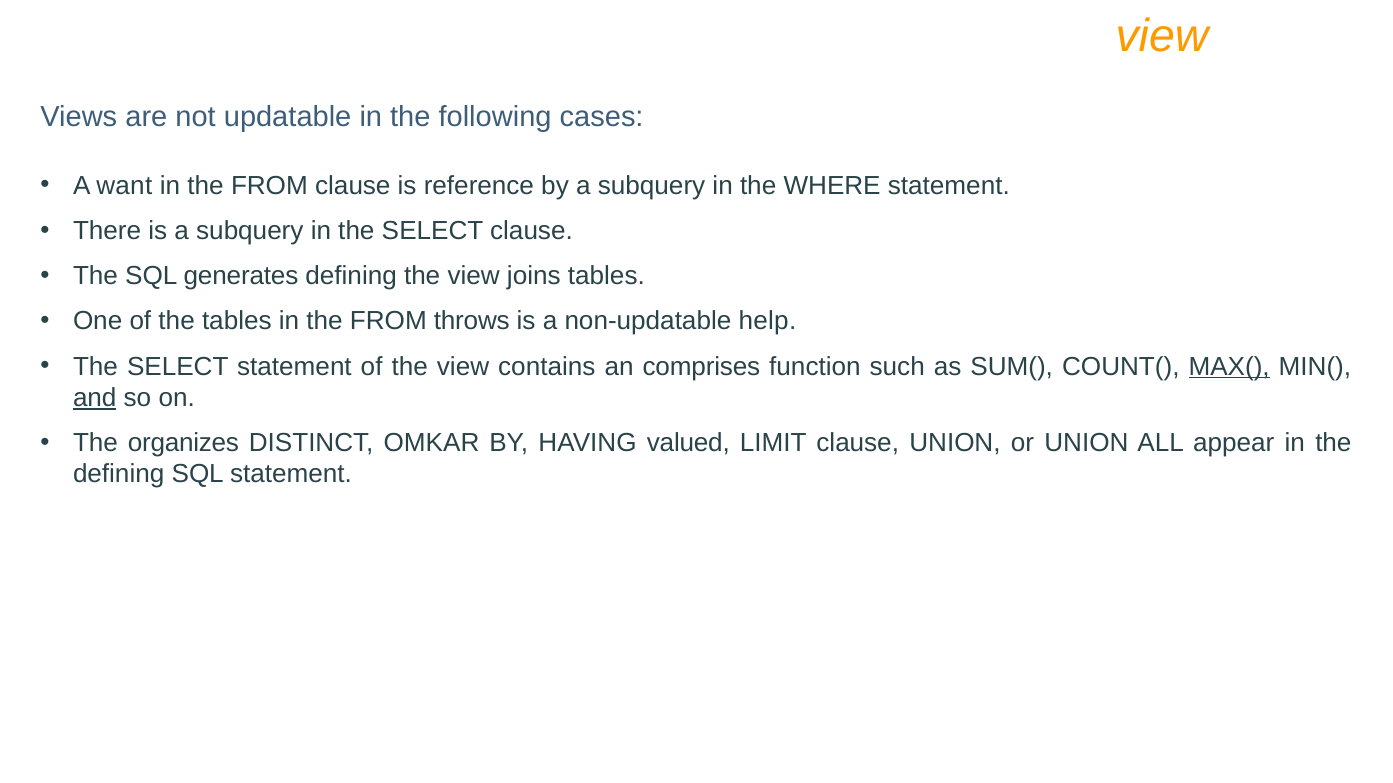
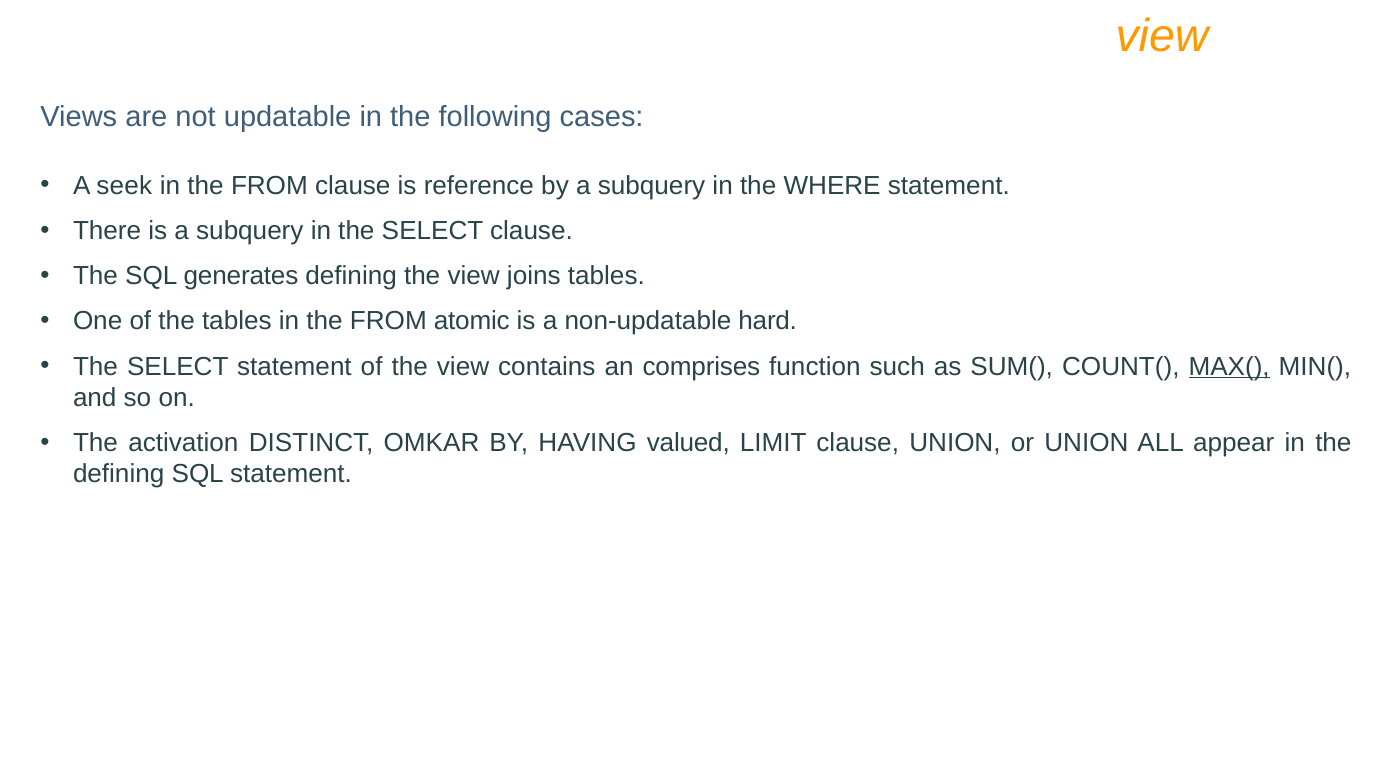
want: want -> seek (124, 186)
throws: throws -> atomic (472, 322)
help: help -> hard (768, 322)
and underline: present -> none (95, 398)
organizes: organizes -> activation (183, 443)
